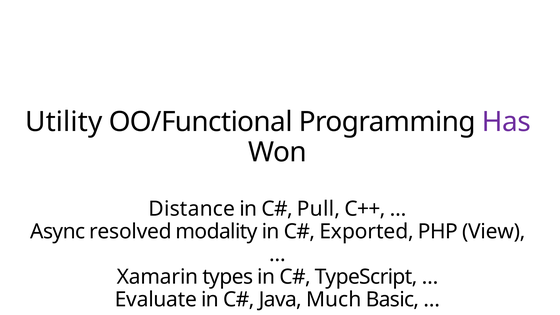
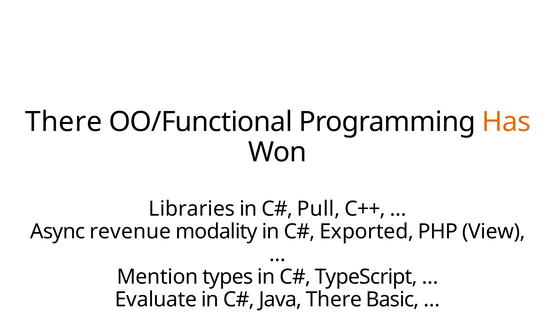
Utility: Utility -> There (64, 122)
Has colour: purple -> orange (506, 122)
Distance: Distance -> Libraries (192, 209)
resolved: resolved -> revenue (130, 232)
Xamarin: Xamarin -> Mention (157, 277)
Java Much: Much -> There (334, 300)
